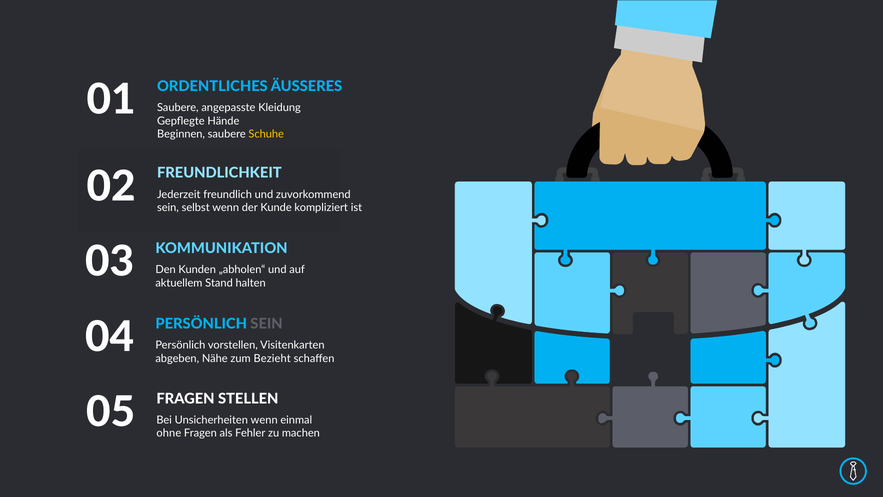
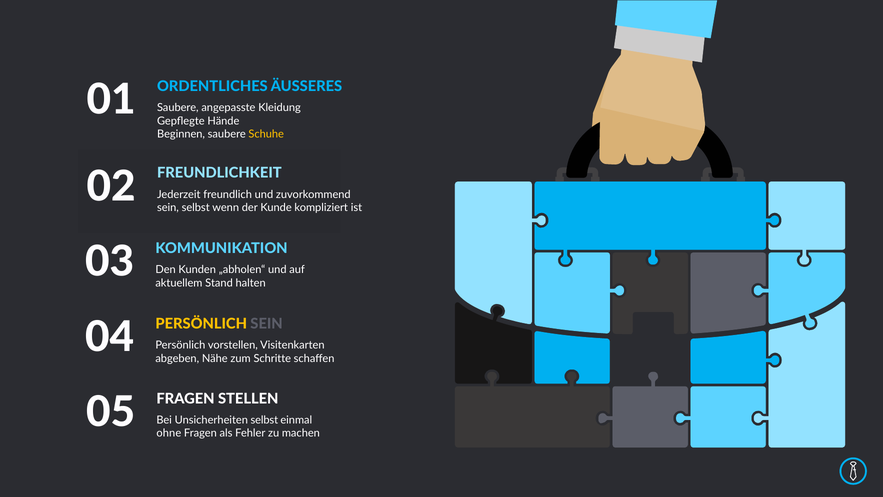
PERSÖNLICH colour: light blue -> yellow (201, 324)
Bezieht: Bezieht -> Schritte (272, 358)
Unsicherheiten wenn: wenn -> selbst (264, 420)
